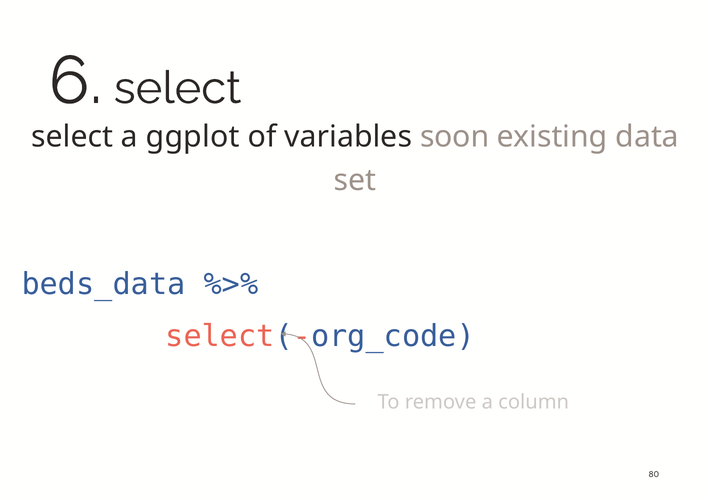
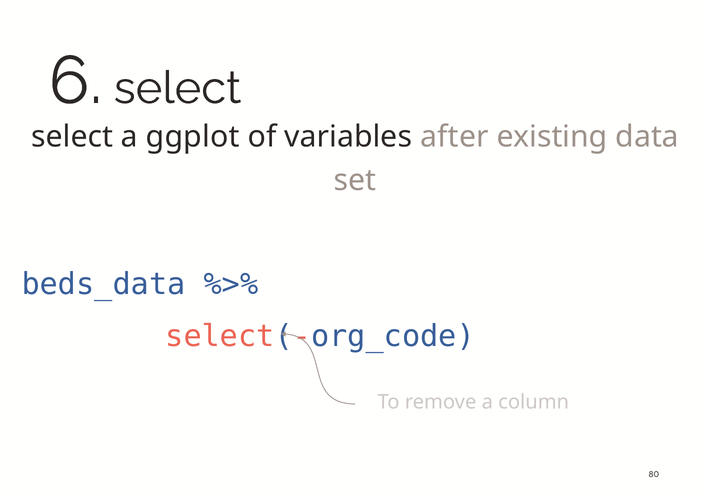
soon: soon -> after (454, 137)
